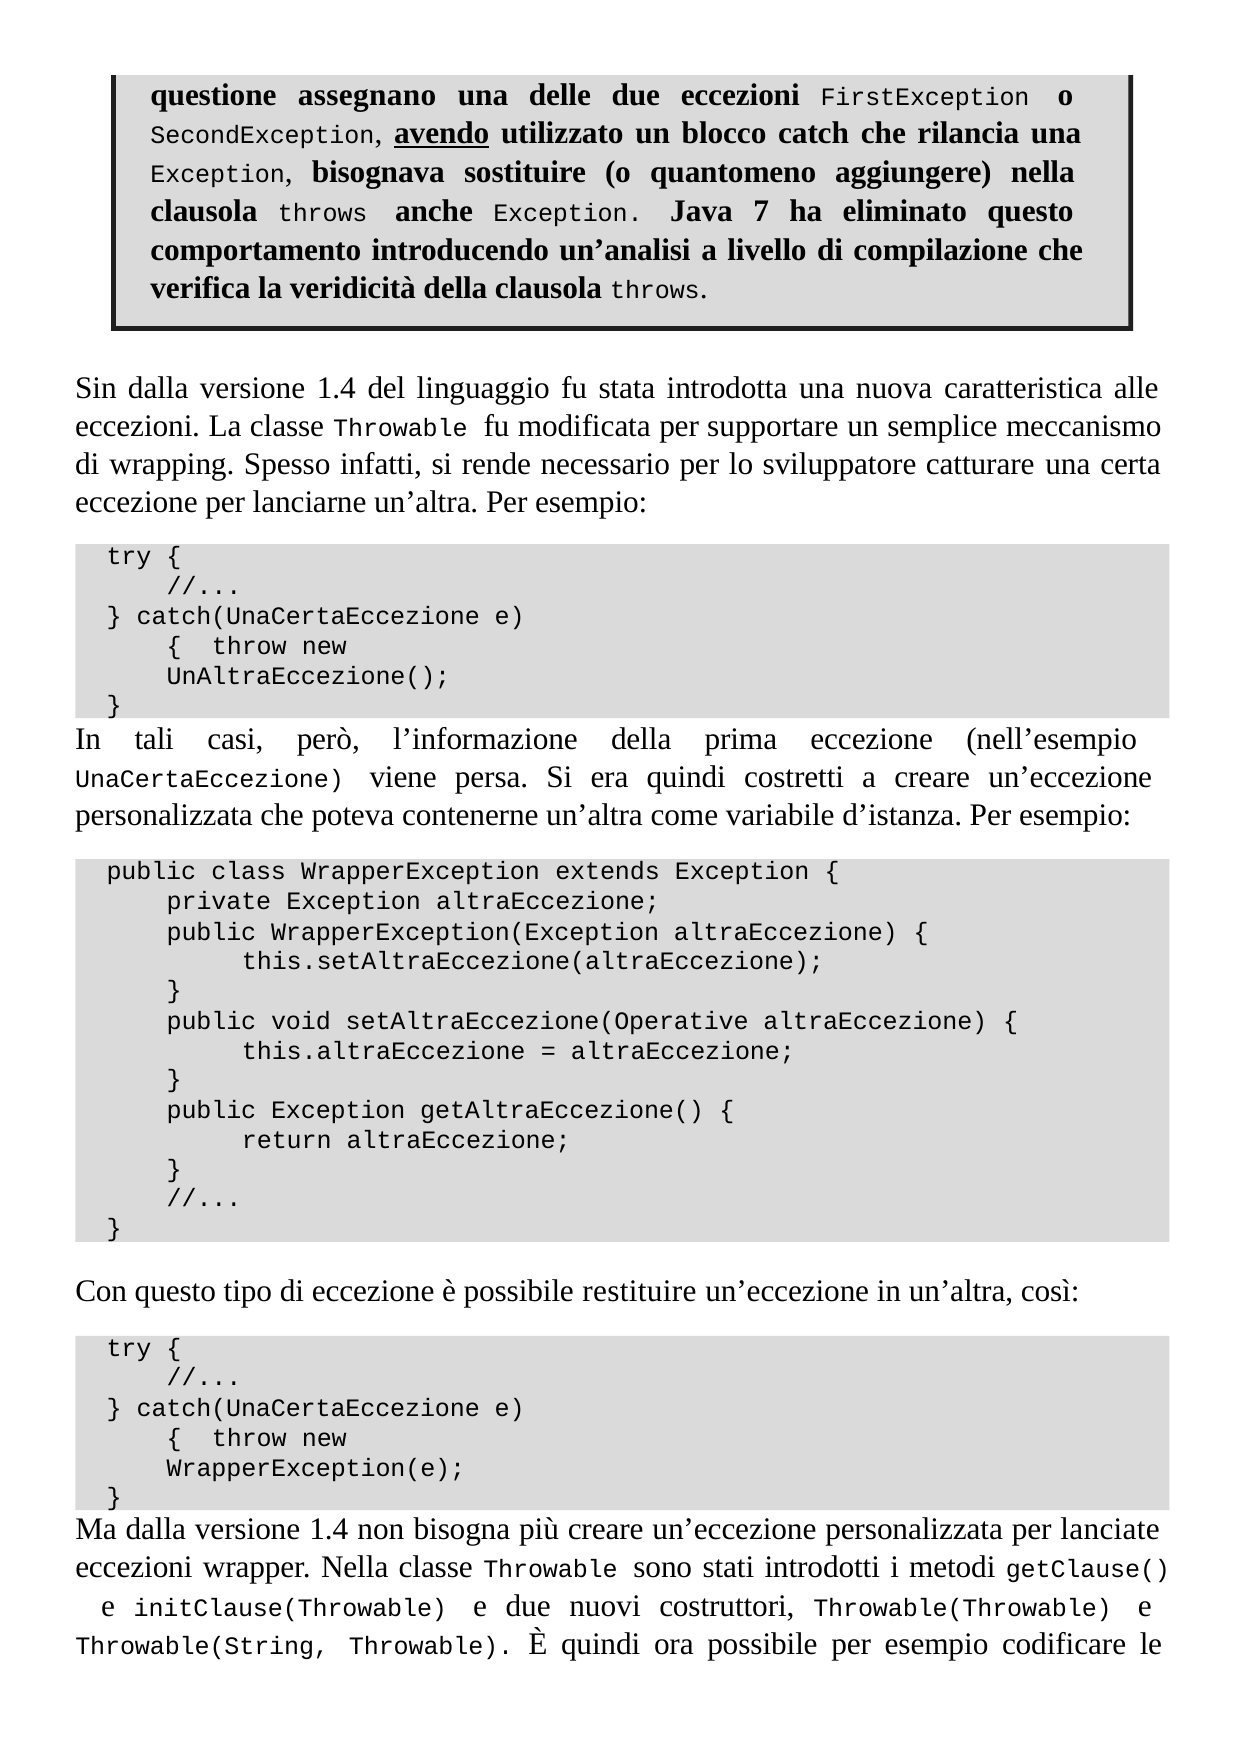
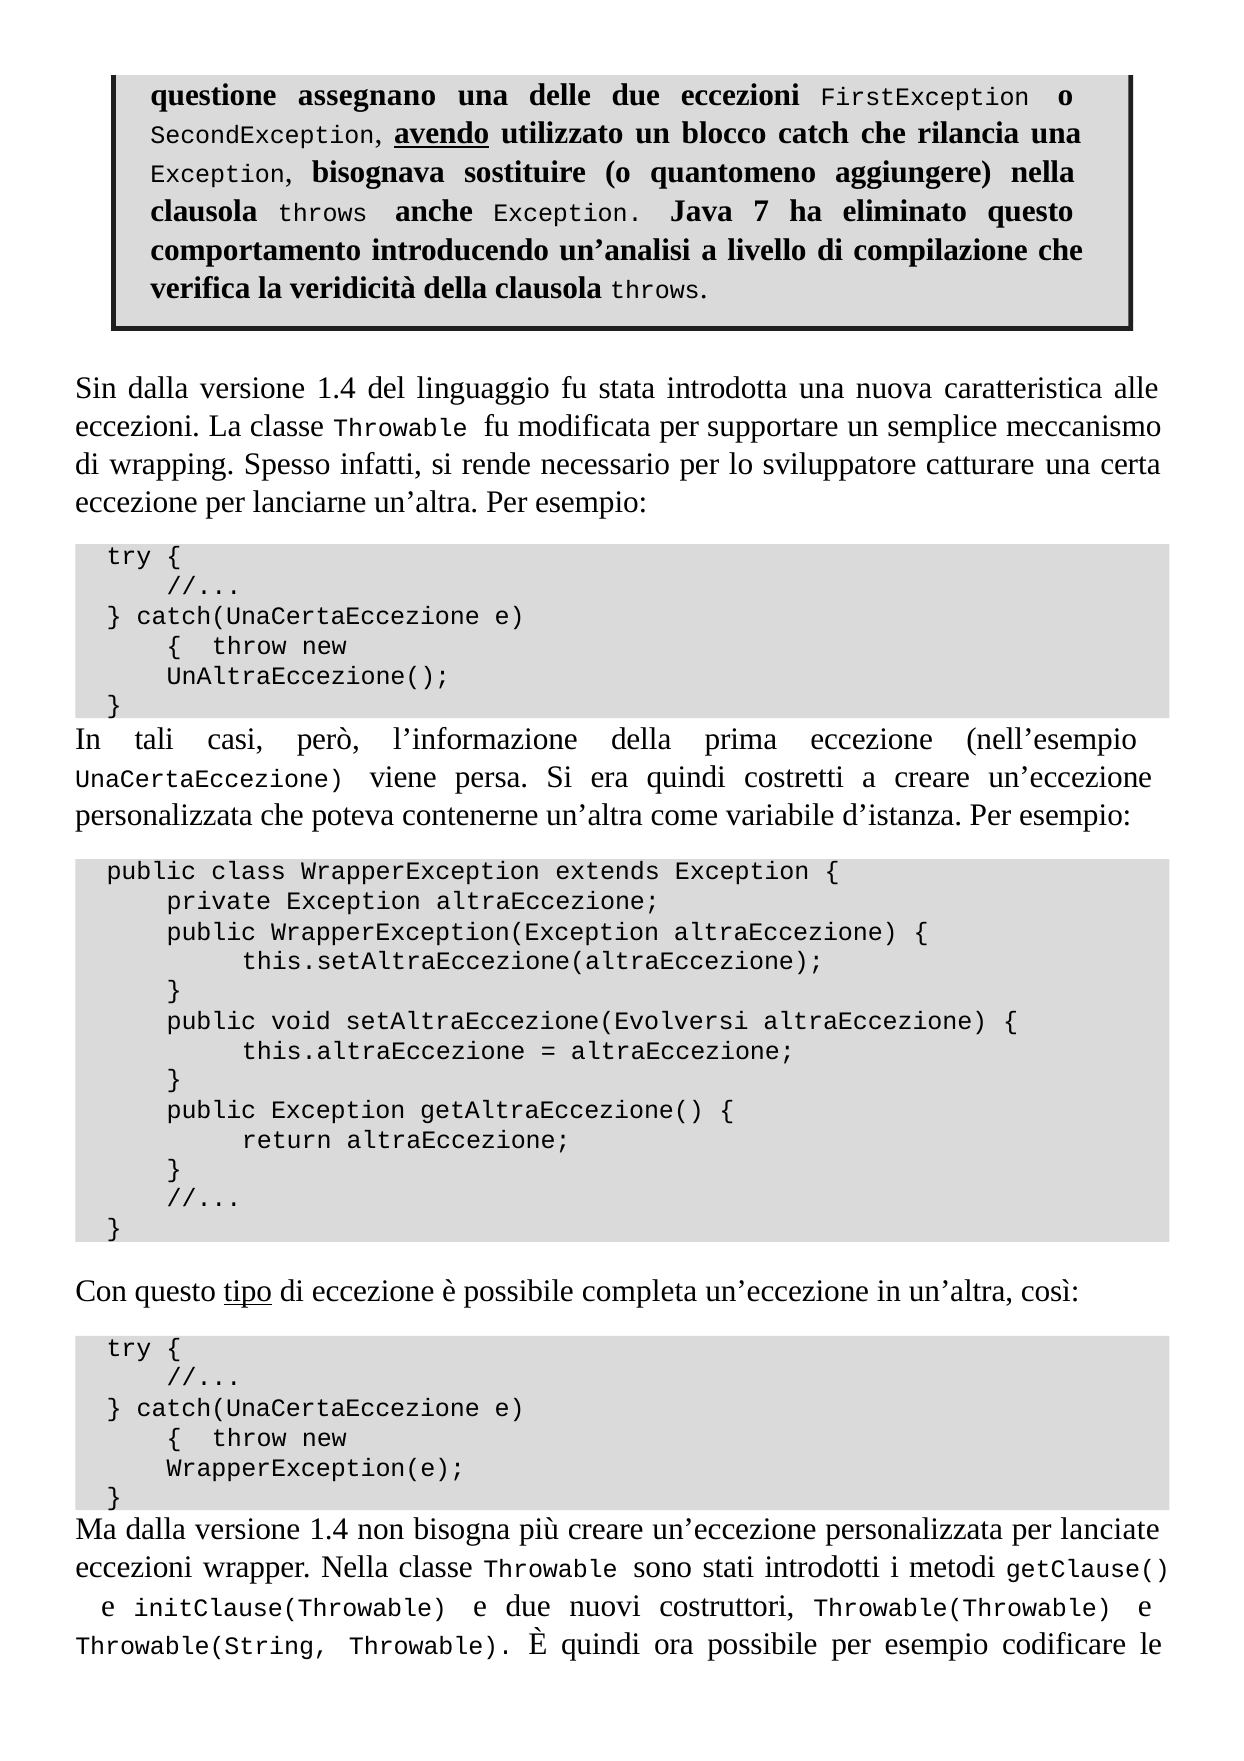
setAltraEccezione(Operative: setAltraEccezione(Operative -> setAltraEccezione(Evolversi (547, 1021)
tipo underline: none -> present (248, 1291)
restituire: restituire -> completa (640, 1291)
